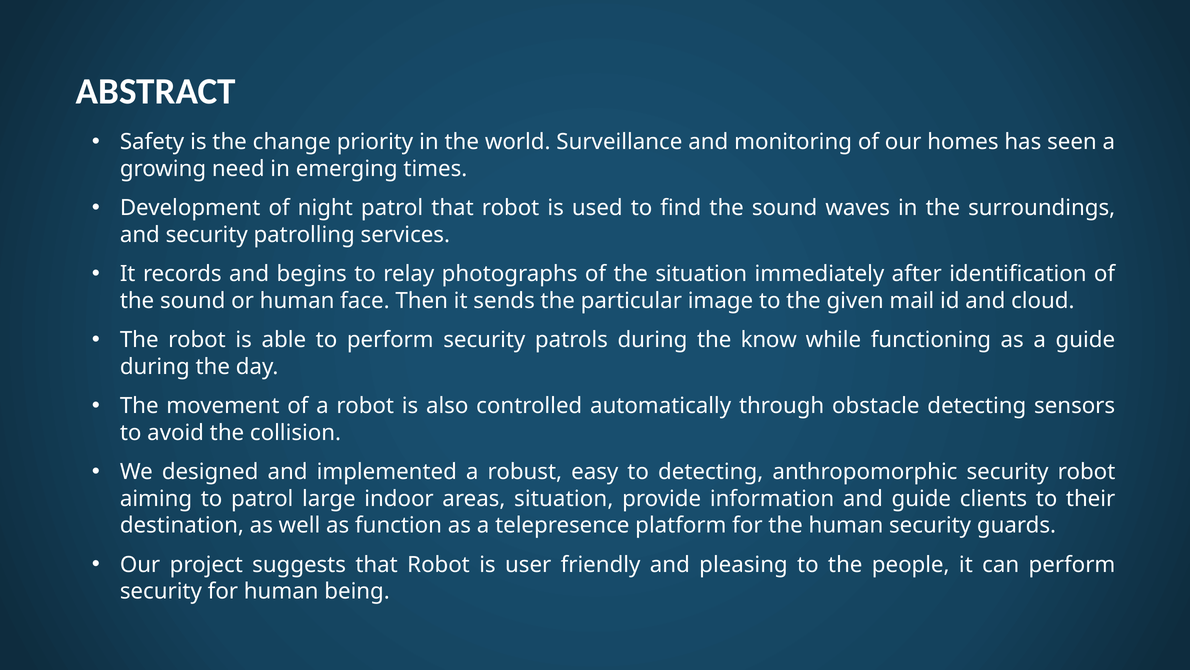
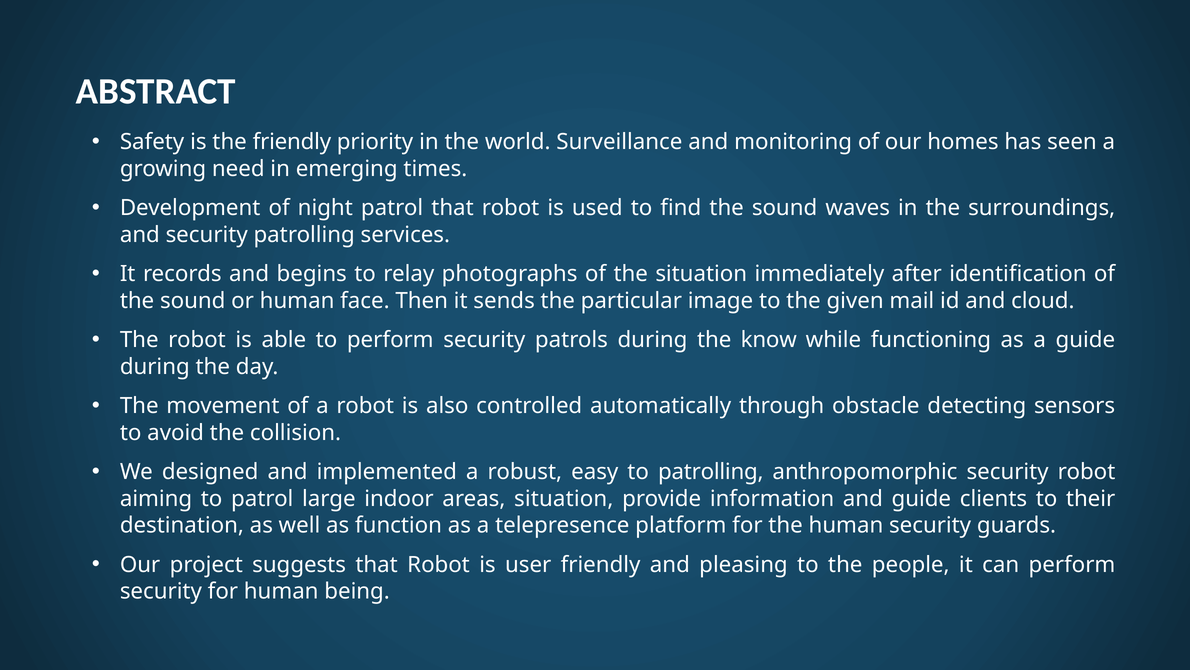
the change: change -> friendly (292, 142)
to detecting: detecting -> patrolling (711, 471)
